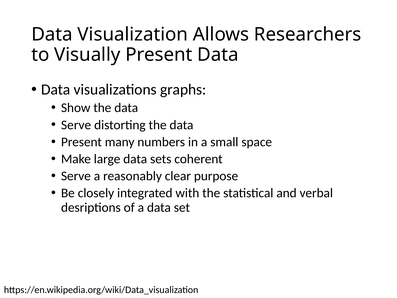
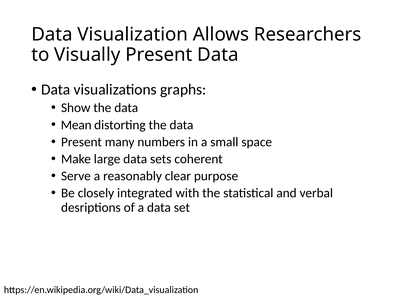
Serve: Serve -> Mean (76, 125)
